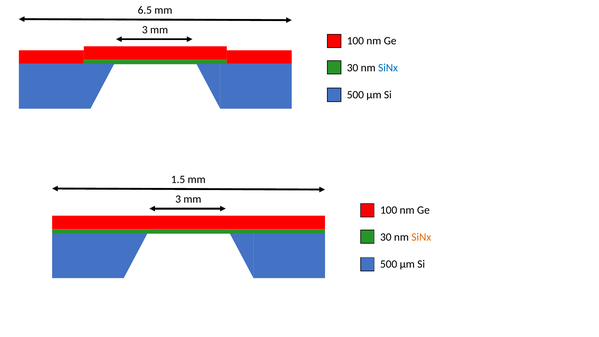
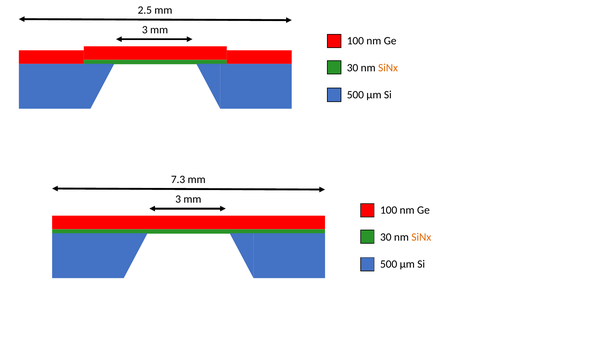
6.5: 6.5 -> 2.5 (145, 10)
SiNx colour: blue -> orange (388, 68)
1.5: 1.5 -> 7.3 (178, 179)
